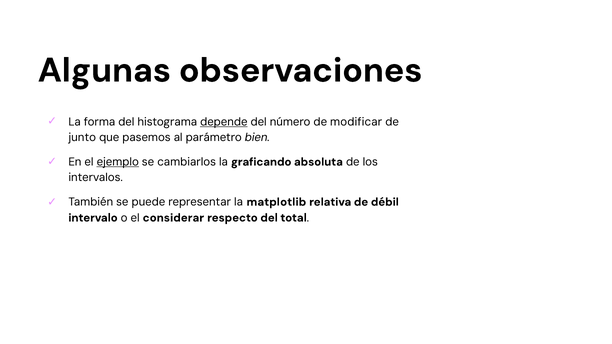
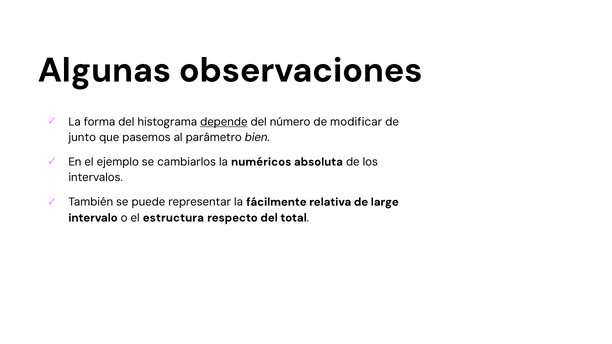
ejemplo underline: present -> none (118, 162)
graficando: graficando -> numéricos (261, 162)
matplotlib: matplotlib -> fácilmente (276, 202)
débil: débil -> large (385, 202)
considerar: considerar -> estructura (173, 218)
